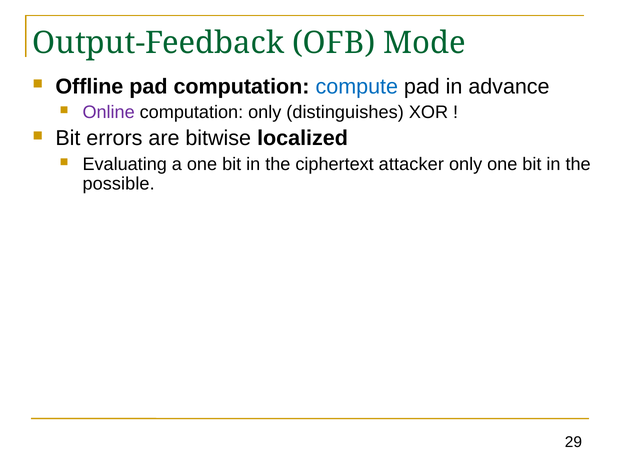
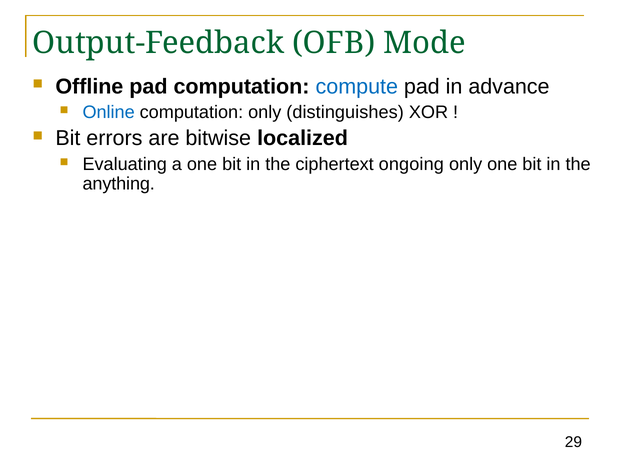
Online colour: purple -> blue (109, 112)
attacker: attacker -> ongoing (411, 164)
possible: possible -> anything (119, 184)
